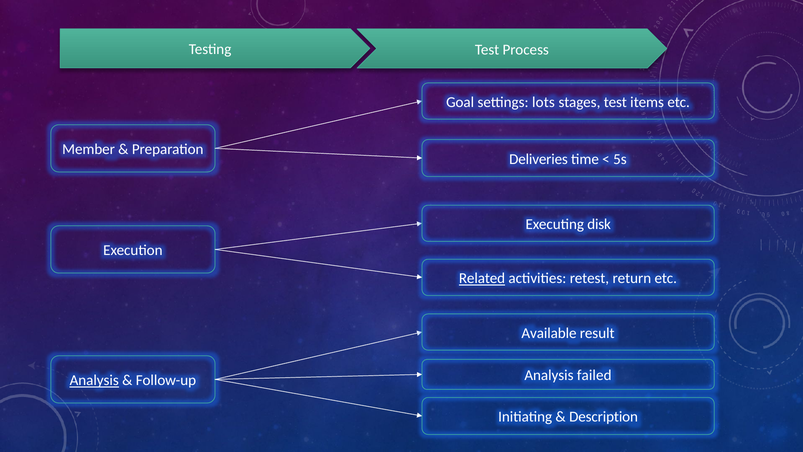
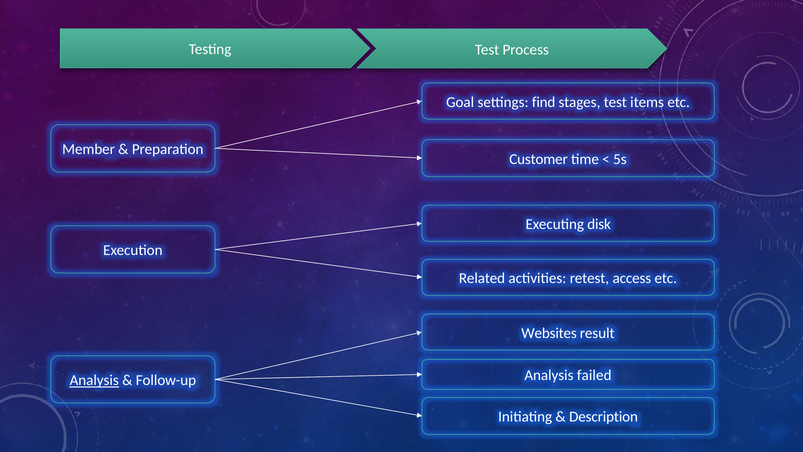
lots: lots -> find (544, 102)
Deliveries: Deliveries -> Customer (539, 159)
Related underline: present -> none (482, 278)
return: return -> access (632, 278)
Available: Available -> Websites (549, 333)
